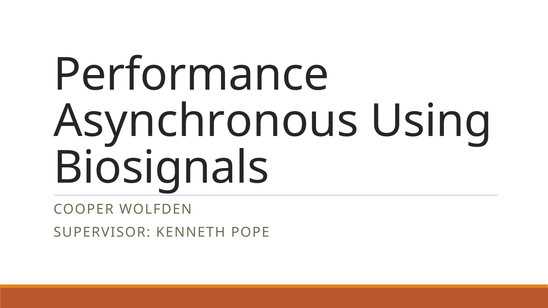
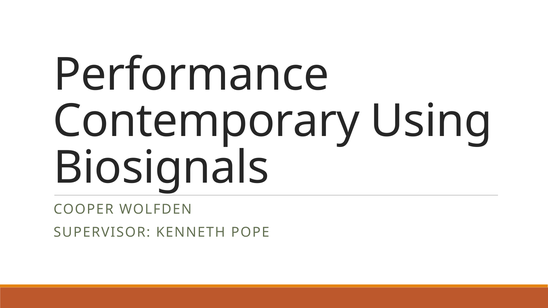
Asynchronous: Asynchronous -> Contemporary (206, 121)
